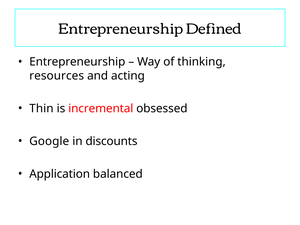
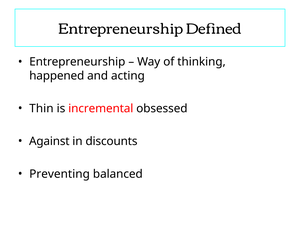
resources: resources -> happened (57, 76)
Google: Google -> Against (49, 141)
Application: Application -> Preventing (60, 174)
